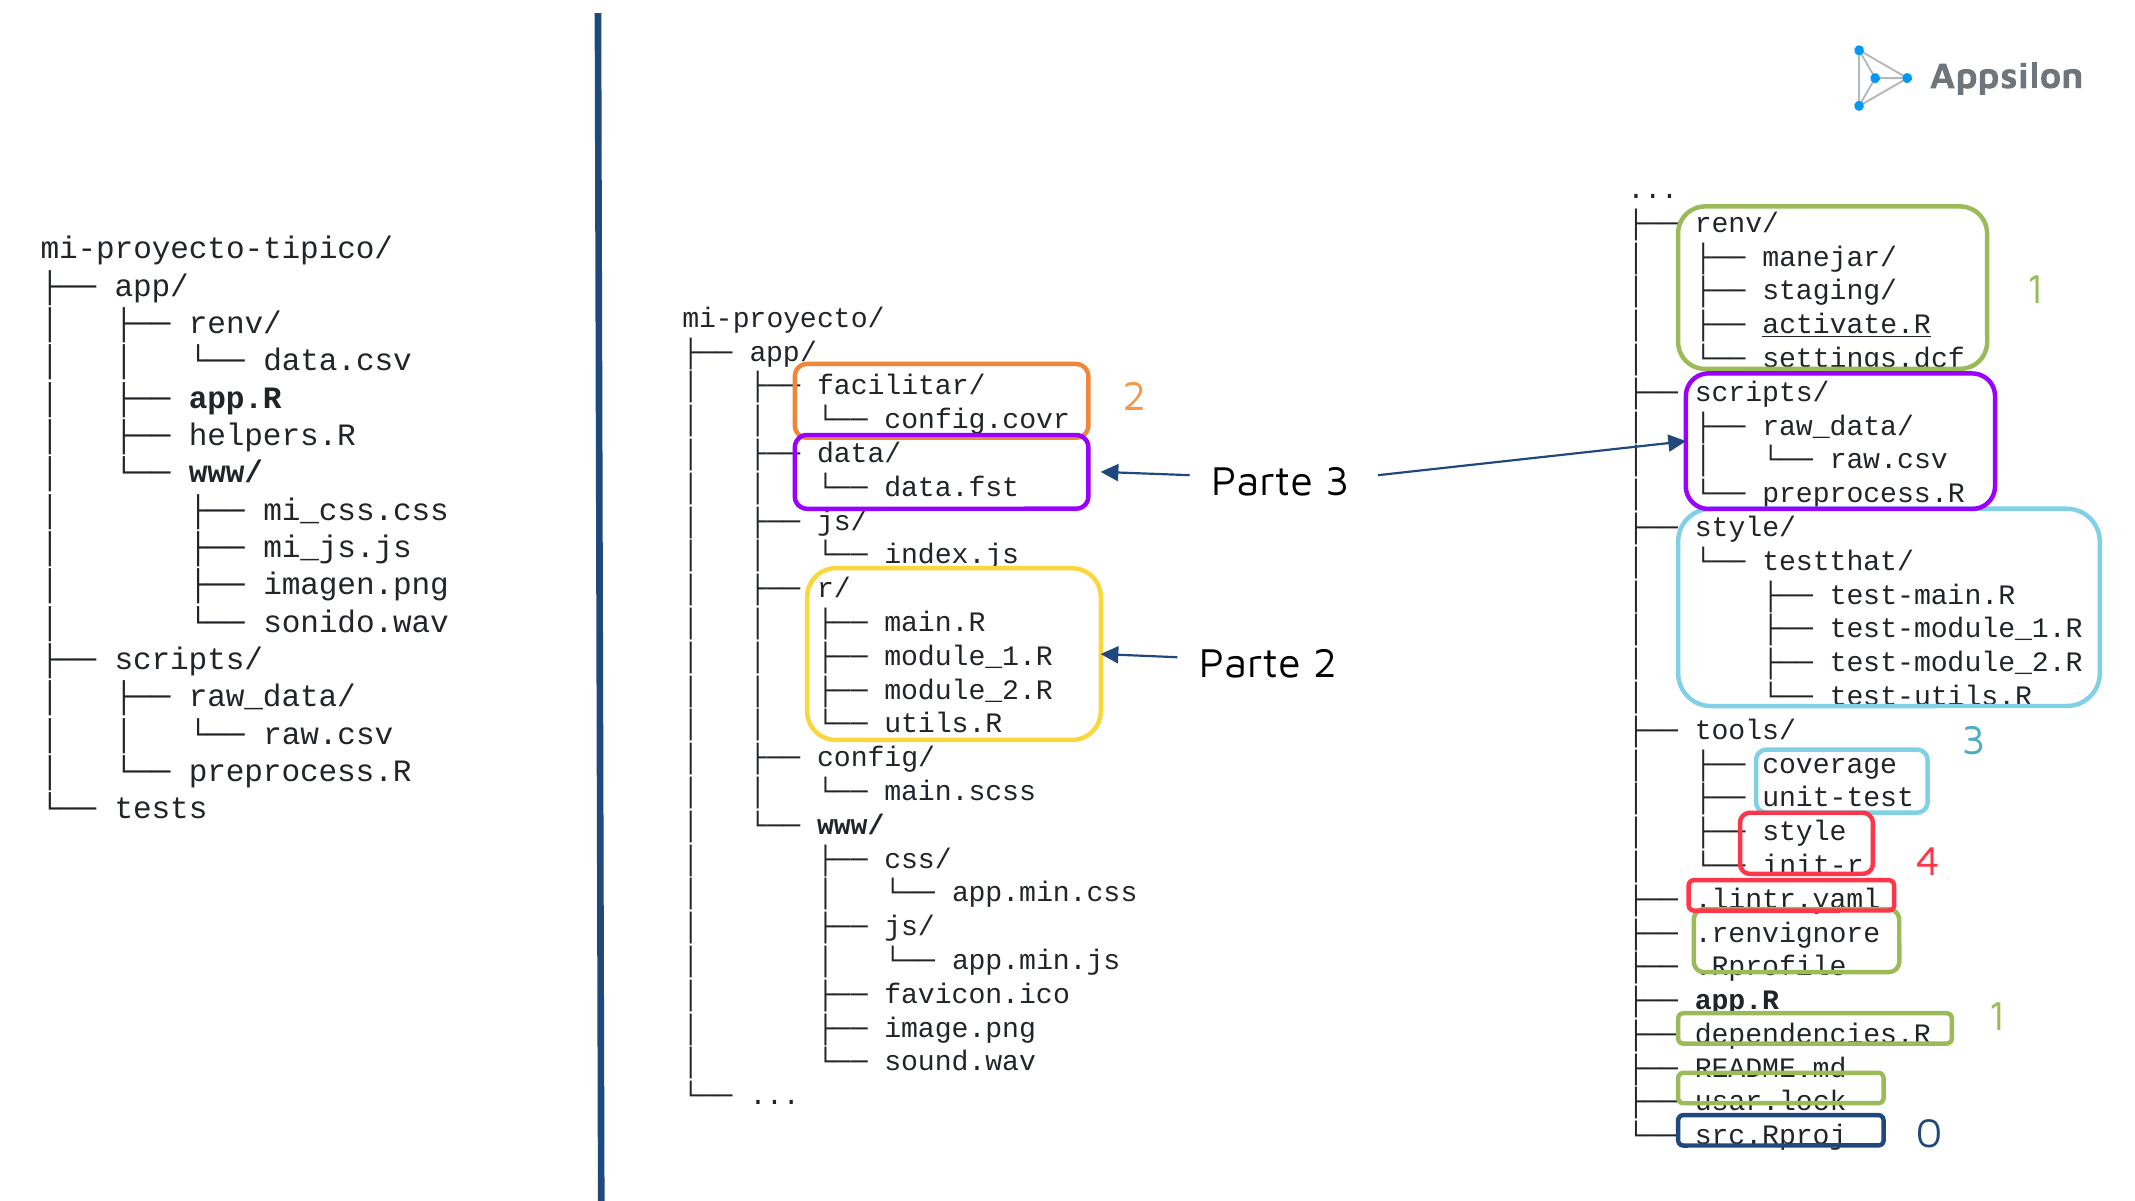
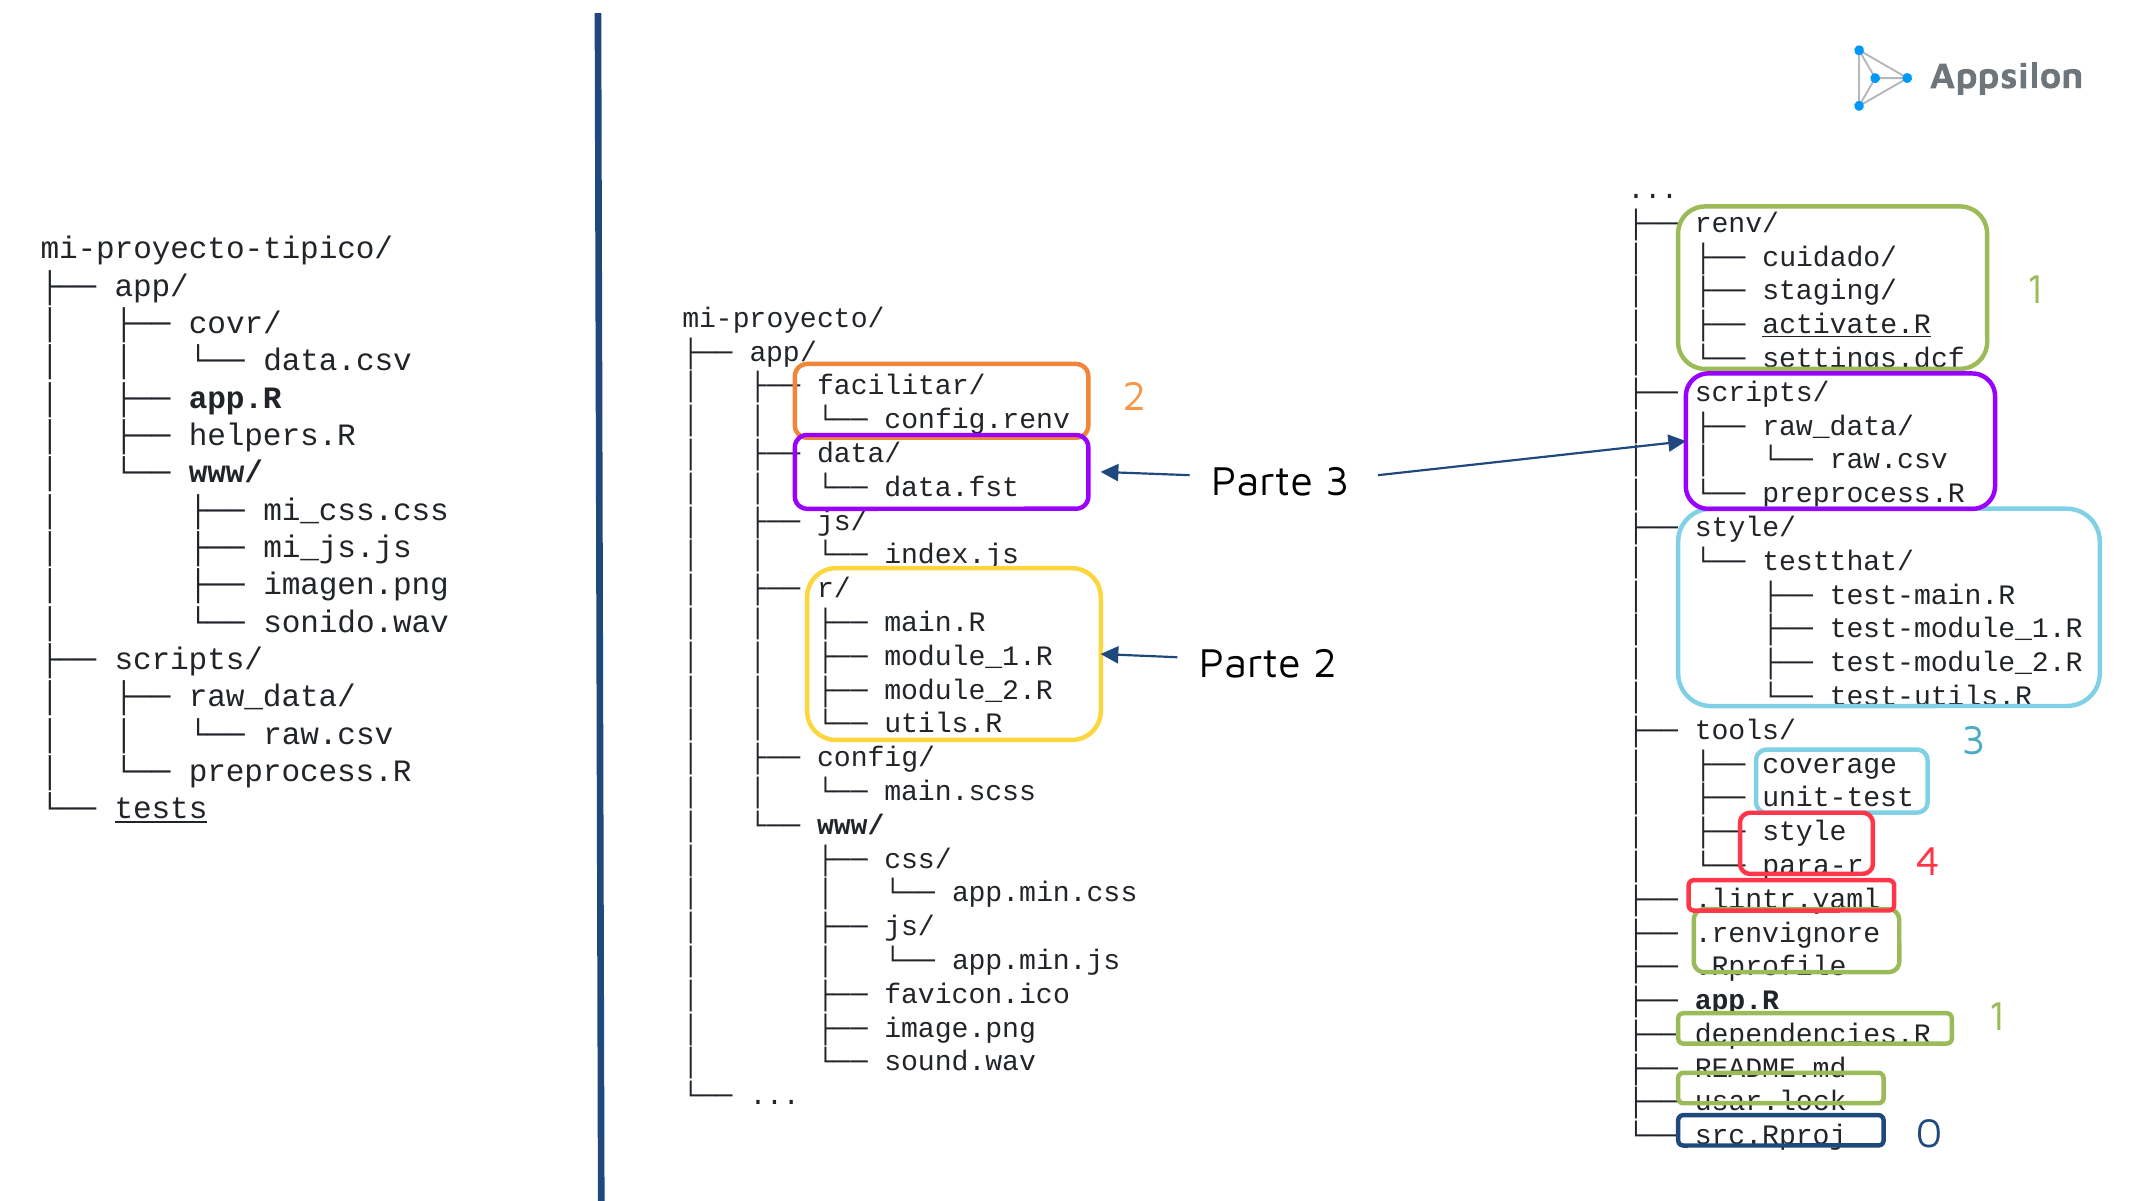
manejar/: manejar/ -> cuidado/ (1830, 257)
renv/: renv/ -> covr/ (235, 323)
config.covr: config.covr -> config.renv (977, 419)
tests underline: none -> present (161, 808)
init-r: init-r -> para-r (1813, 865)
